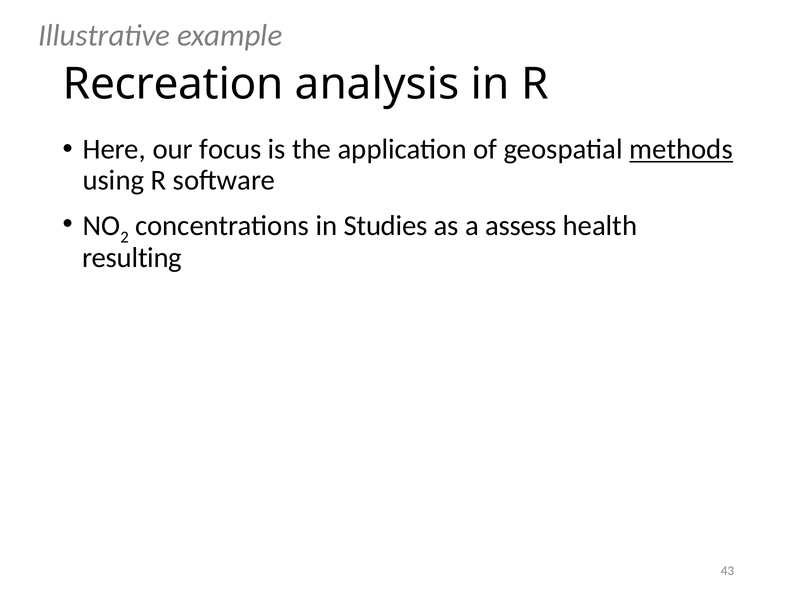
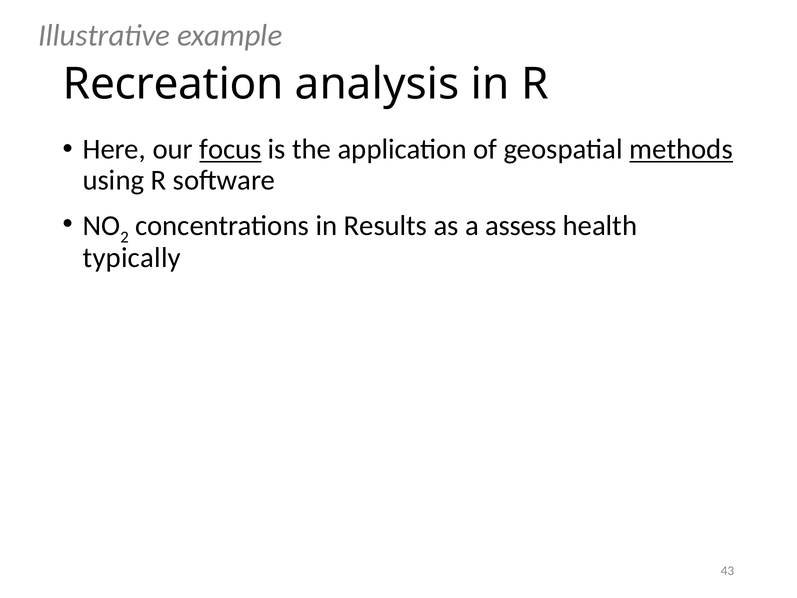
focus underline: none -> present (230, 149)
Studies: Studies -> Results (385, 226)
resulting: resulting -> typically (132, 258)
